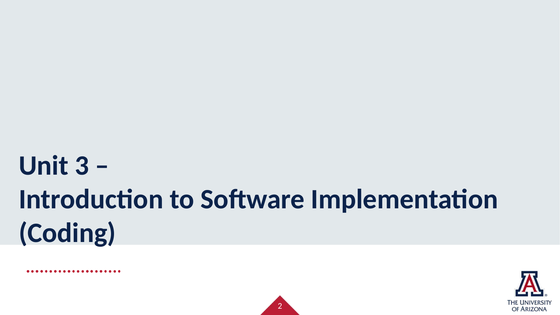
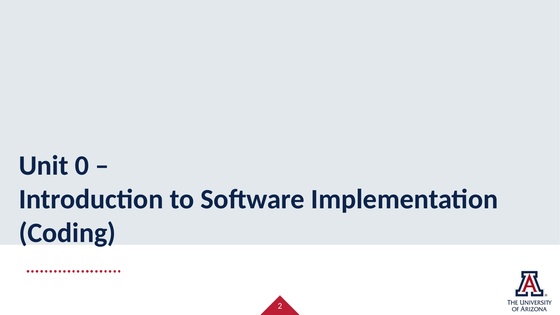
3: 3 -> 0 (82, 166)
